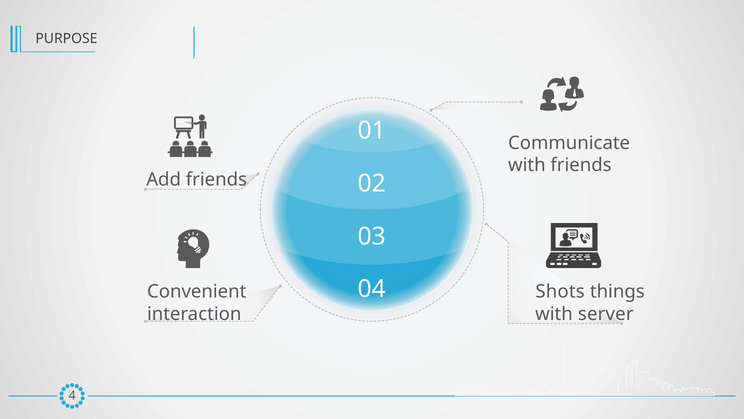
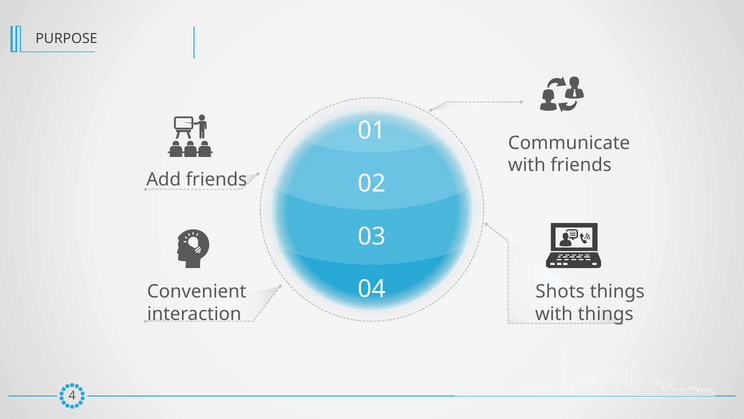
with server: server -> things (606, 314)
